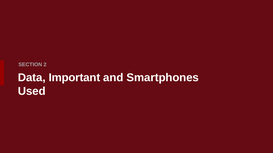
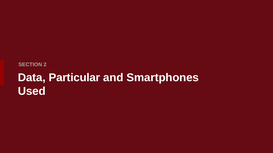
Important: Important -> Particular (74, 78)
